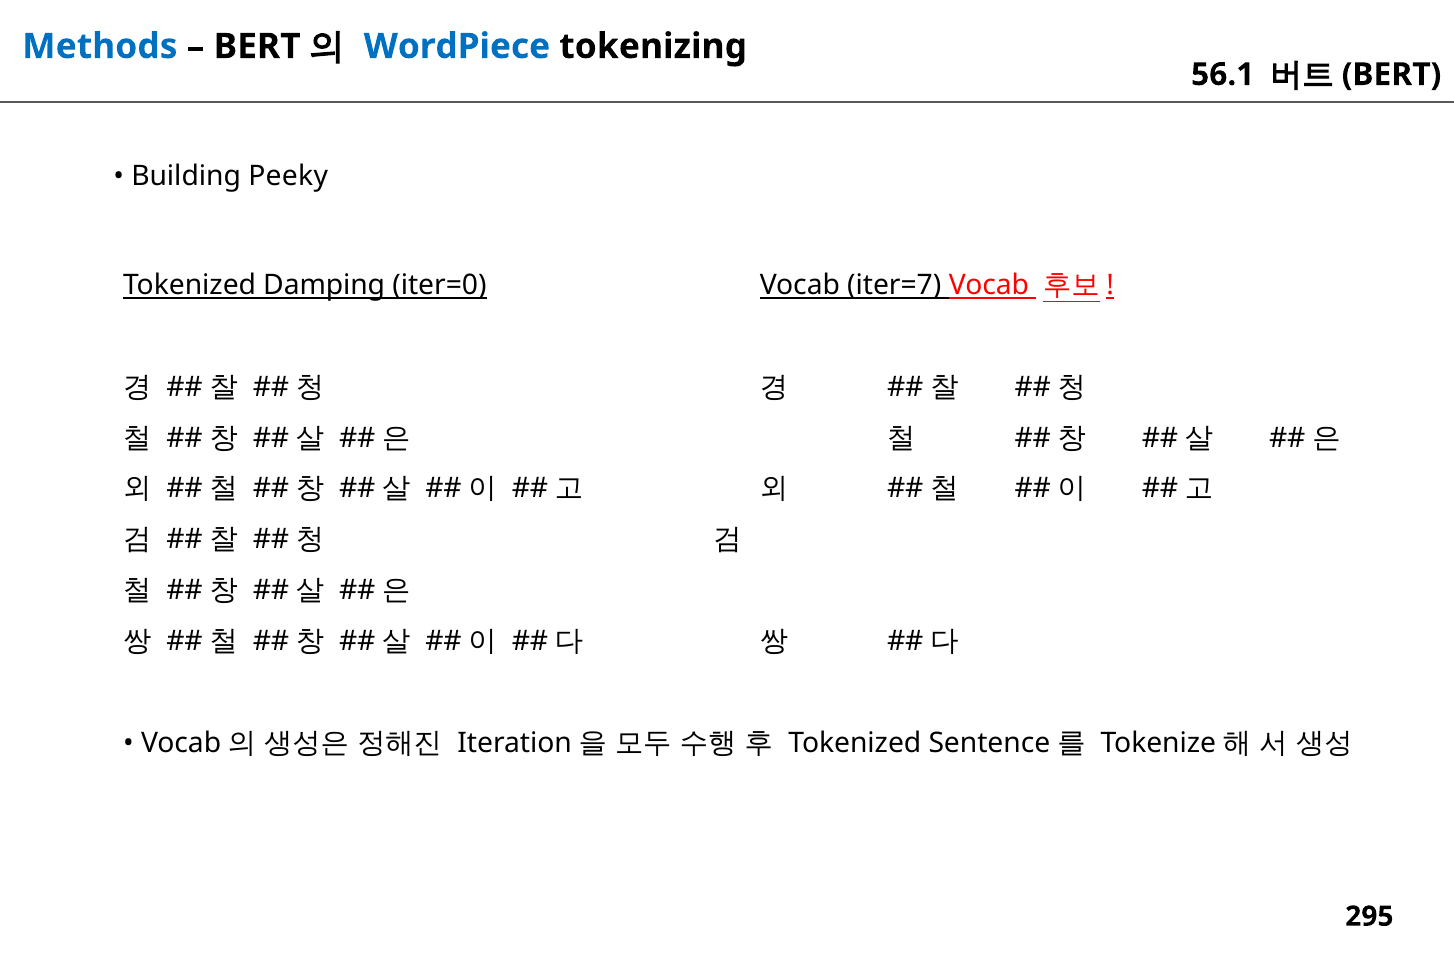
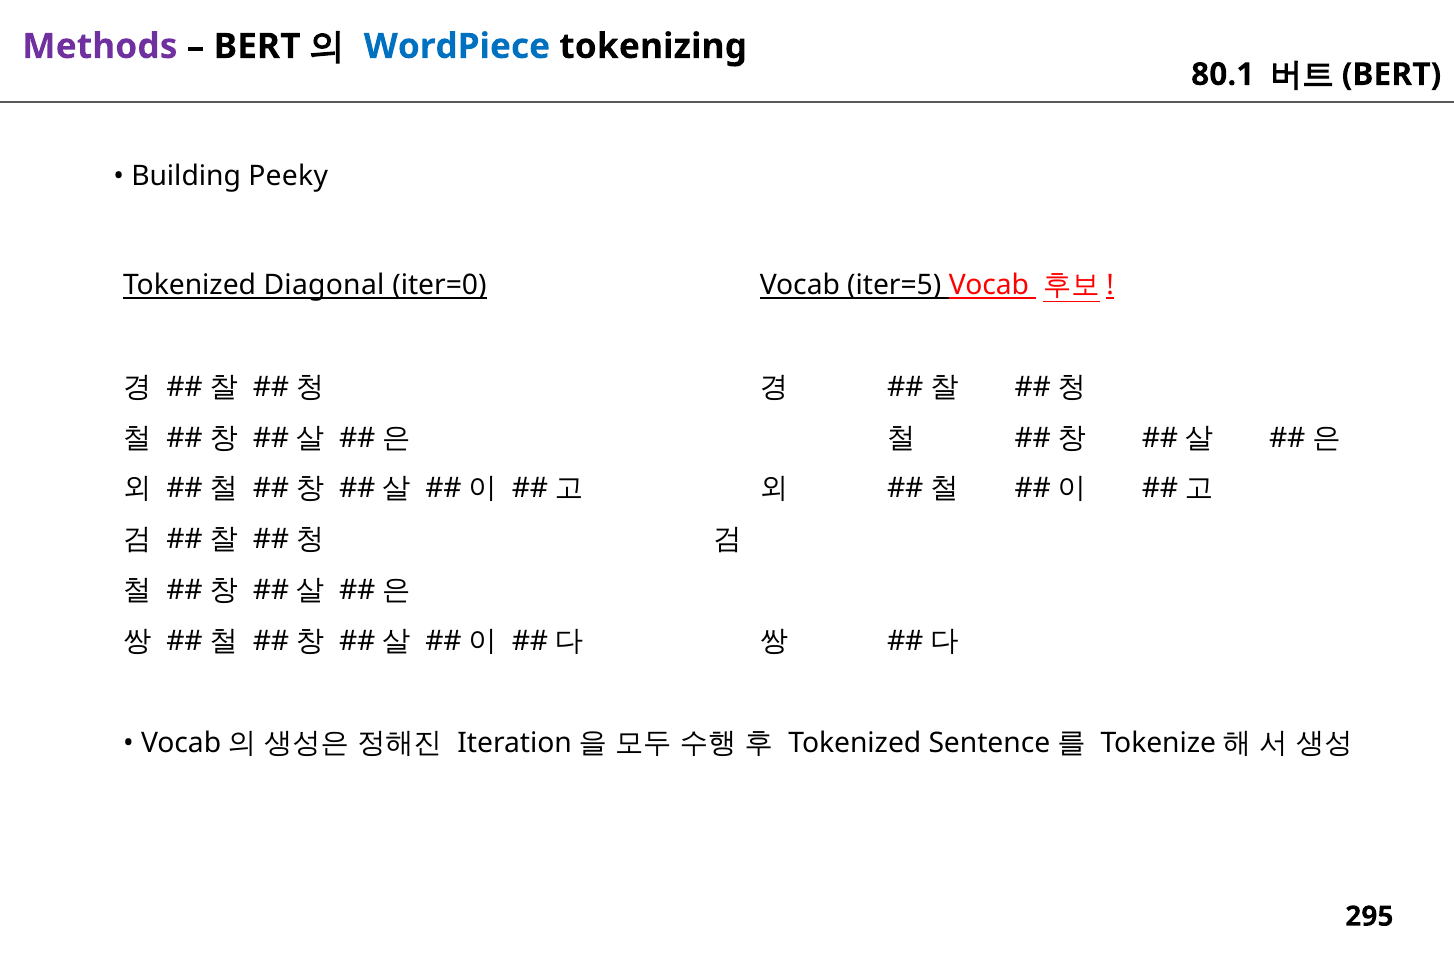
Methods colour: blue -> purple (100, 46)
56.1: 56.1 -> 80.1 (1223, 75)
Damping: Damping -> Diagonal (324, 285)
iter=7: iter=7 -> iter=5 (894, 285)
